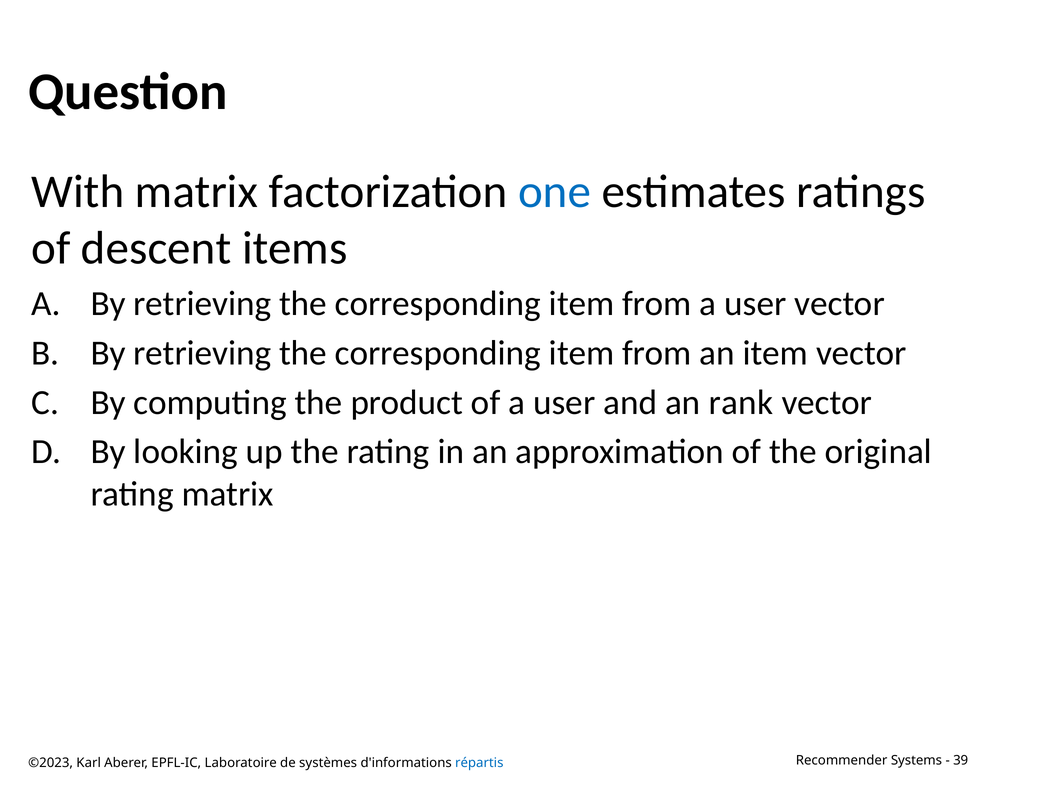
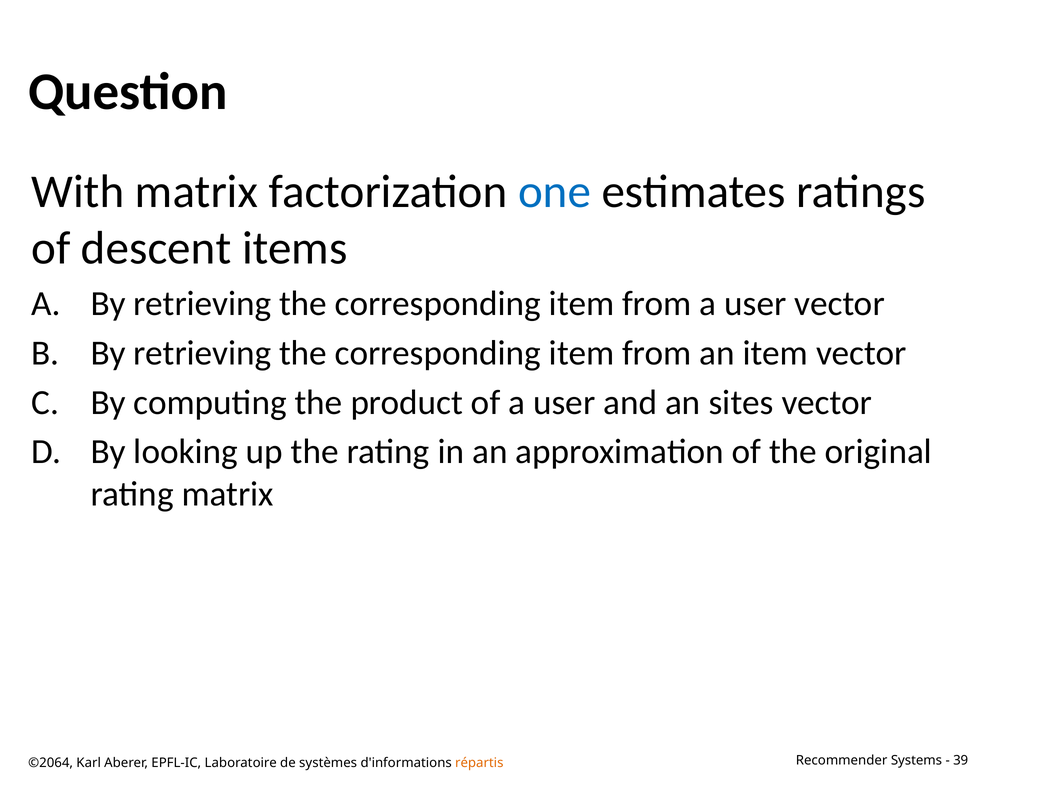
rank: rank -> sites (741, 403)
©2023: ©2023 -> ©2064 (51, 764)
répartis colour: blue -> orange (479, 764)
